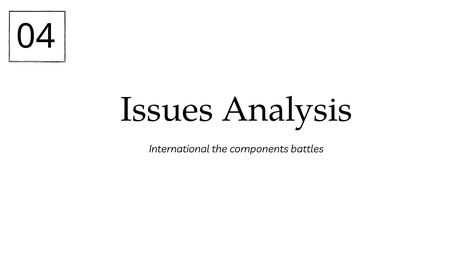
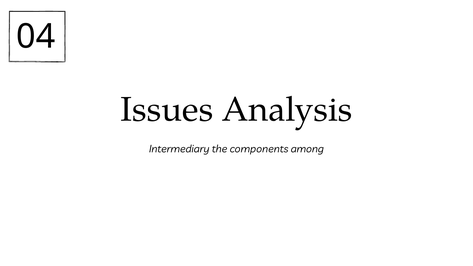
International: International -> Intermediary (179, 149)
battles: battles -> among (307, 149)
